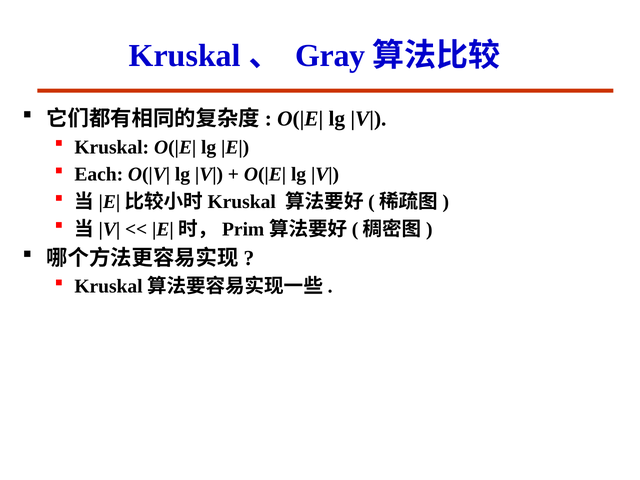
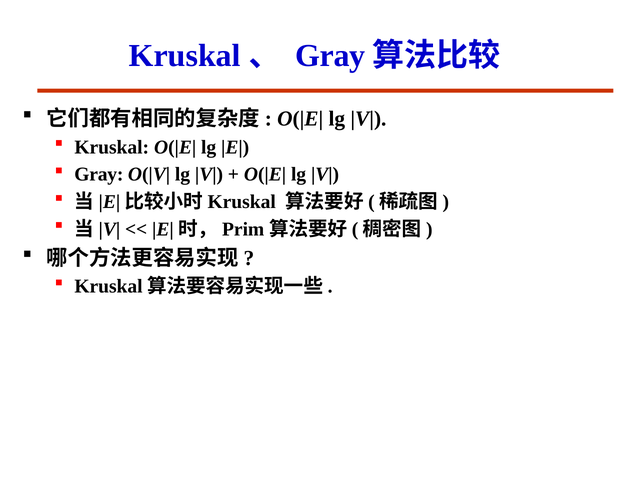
Each: Each -> Gray (99, 175)
